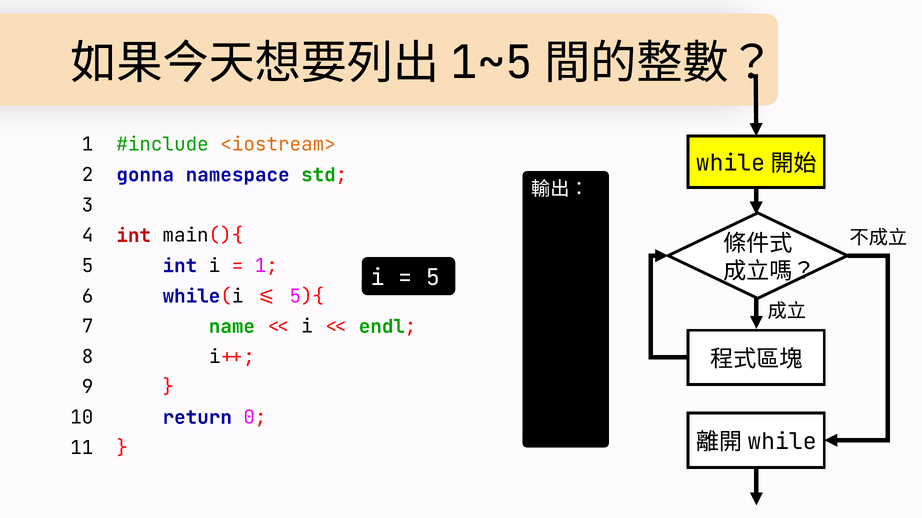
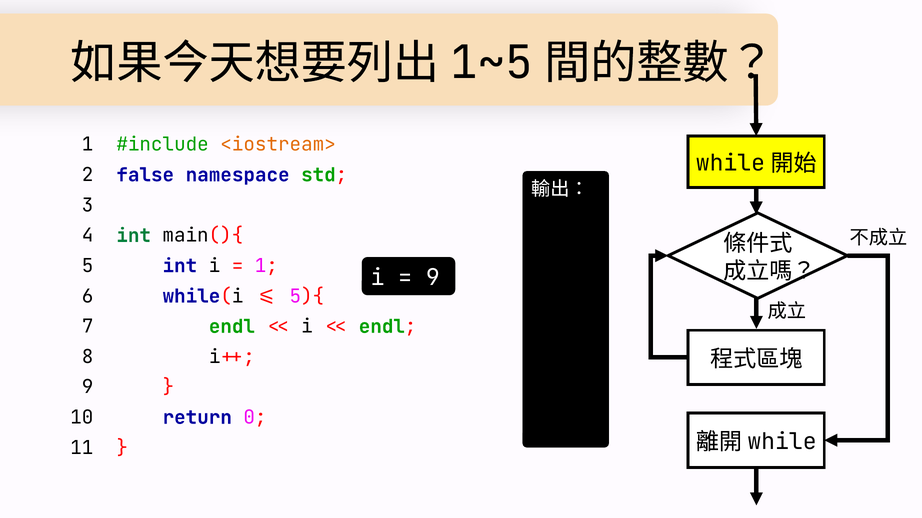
gonna: gonna -> false (145, 175)
int colour: red -> green (134, 236)
5: 5 -> 9 (433, 278)
7 name: name -> endl (232, 327)
